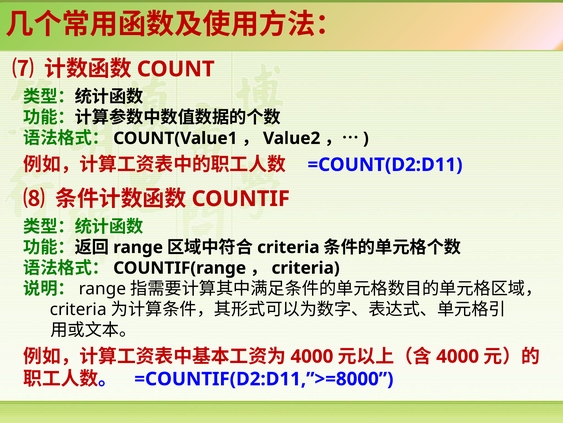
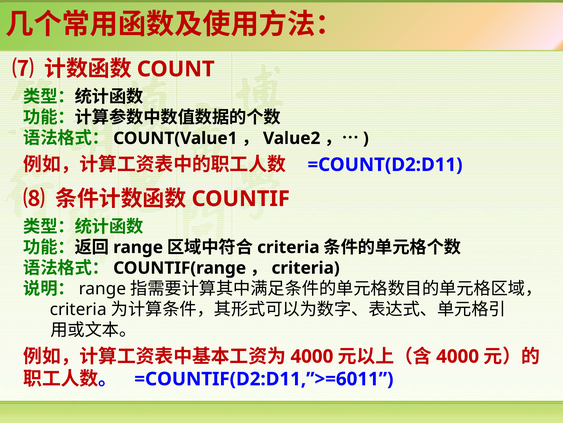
=COUNTIF(D2:D11,”>=8000: =COUNTIF(D2:D11,”>=8000 -> =COUNTIF(D2:D11,”>=6011 (264, 378)
